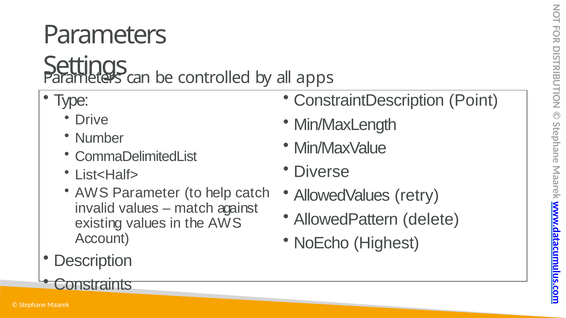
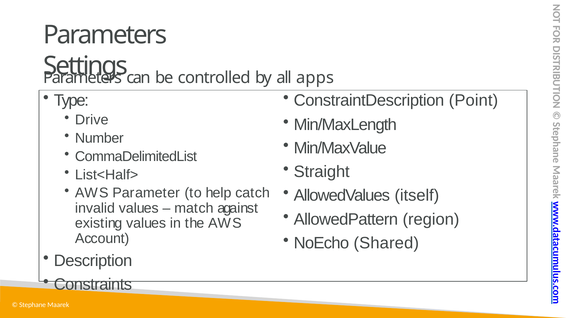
Diverse: Diverse -> Straight (322, 172)
retry: retry -> itself (417, 196)
delete: delete -> region (431, 220)
Highest: Highest -> Shared (386, 243)
